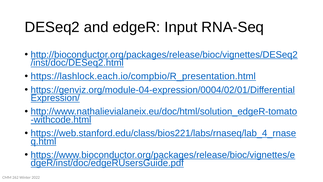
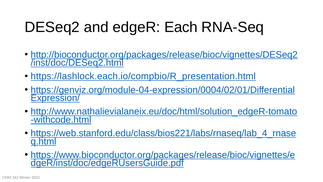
Input: Input -> Each (181, 27)
